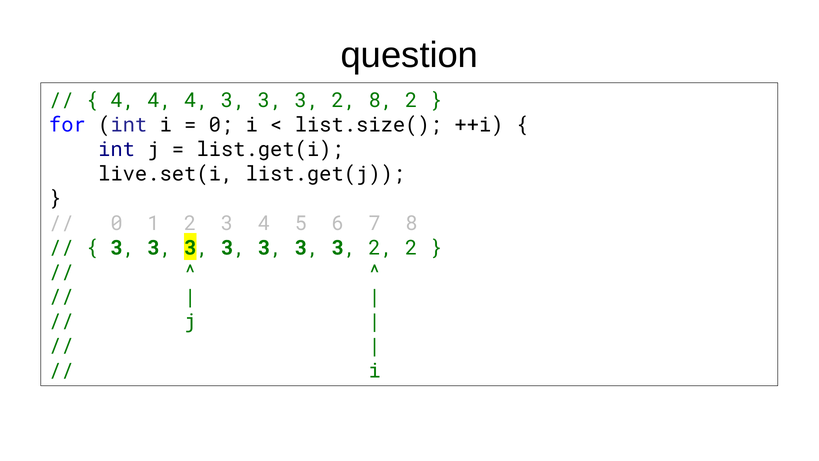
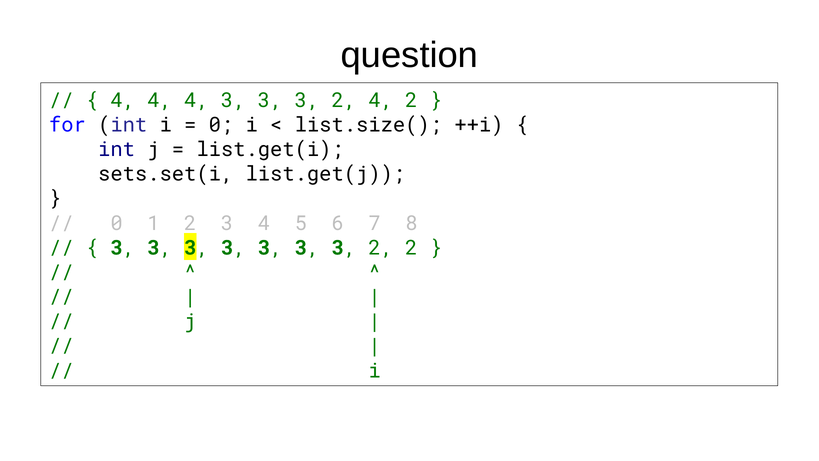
2 8: 8 -> 4 (381, 100)
live.set(i: live.set(i -> sets.set(i (166, 174)
